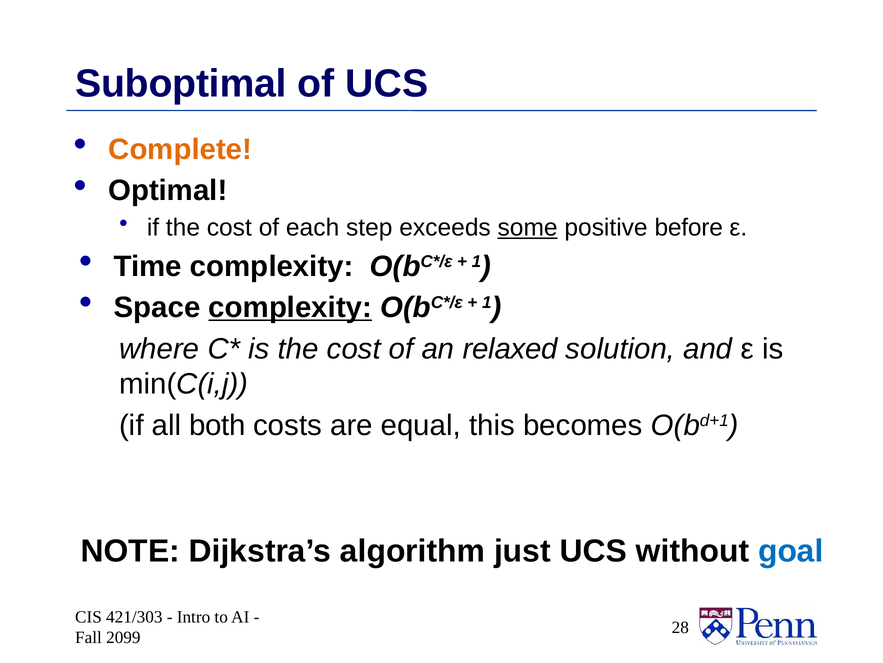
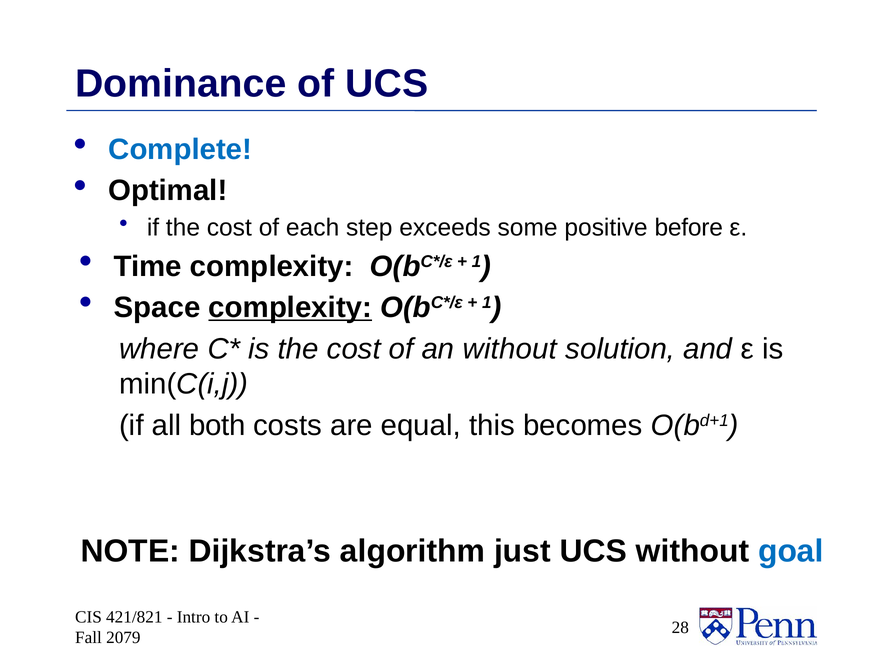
Suboptimal: Suboptimal -> Dominance (181, 84)
Complete colour: orange -> blue (180, 149)
some underline: present -> none (528, 227)
an relaxed: relaxed -> without (510, 348)
421/303: 421/303 -> 421/821 (134, 616)
2099: 2099 -> 2079 (123, 637)
